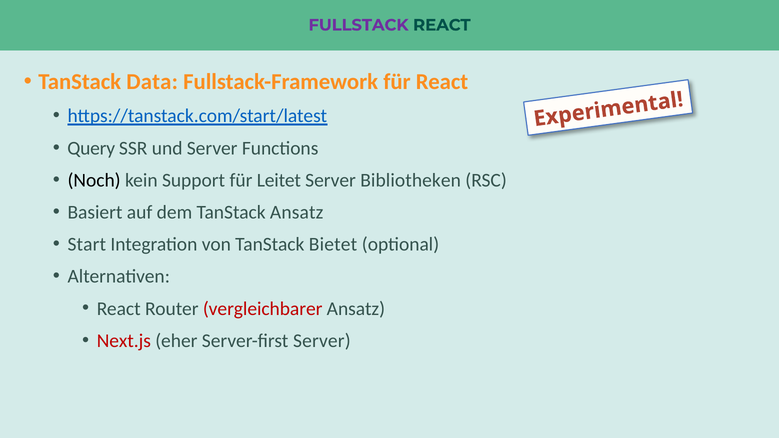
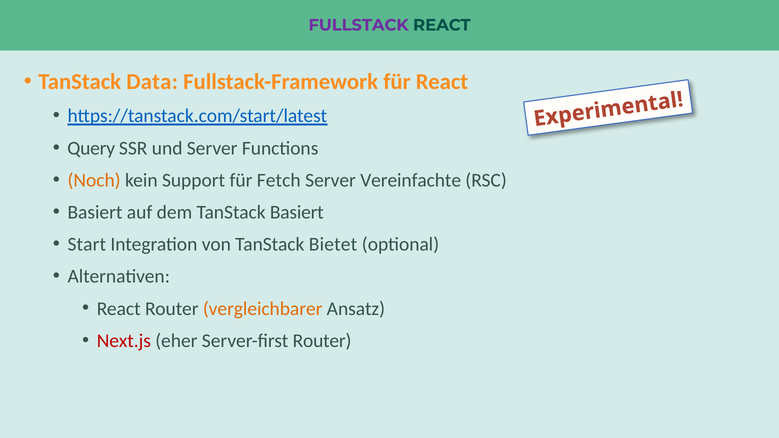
Noch colour: black -> orange (94, 180)
Leitet: Leitet -> Fetch (279, 180)
Bibliotheken: Bibliotheken -> Vereinfachte (411, 180)
TanStack Ansatz: Ansatz -> Basiert (297, 212)
vergleichbarer colour: red -> orange (263, 309)
Server-first Server: Server -> Router (322, 341)
